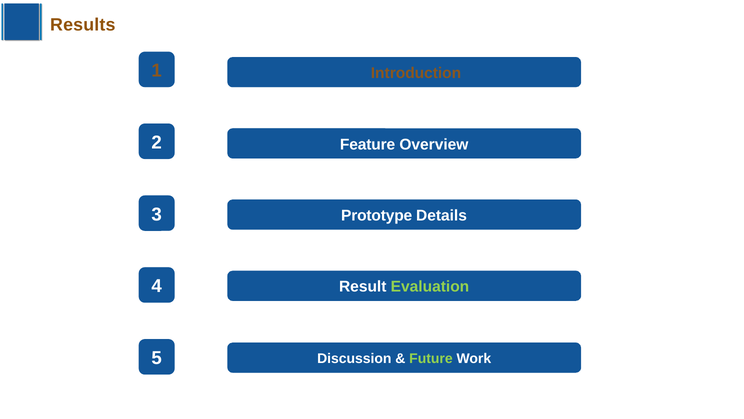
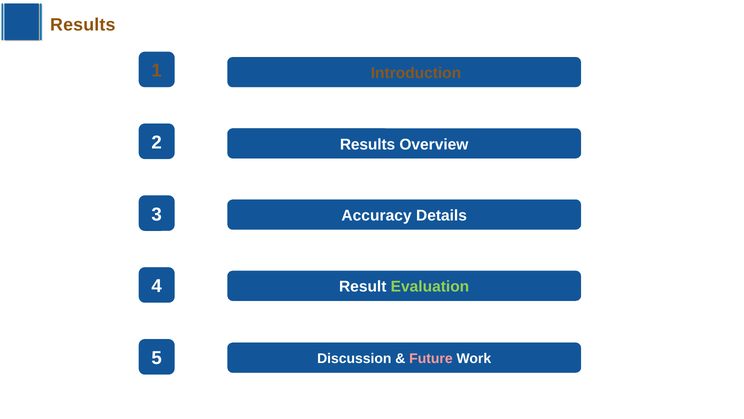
Feature: Feature -> Results (368, 144)
Prototype: Prototype -> Accuracy (377, 215)
Future colour: light green -> pink (431, 358)
